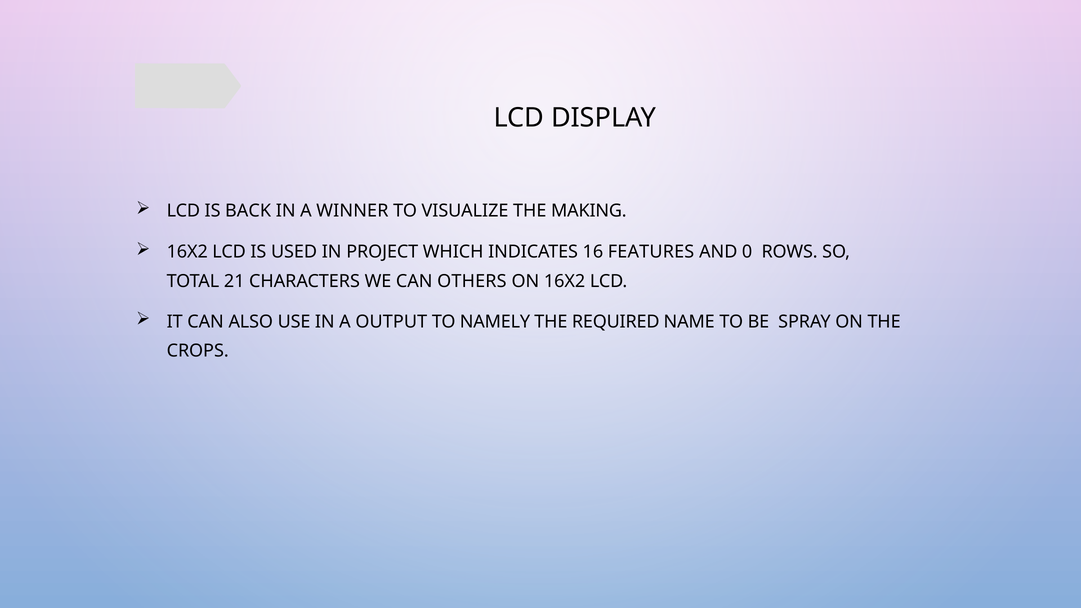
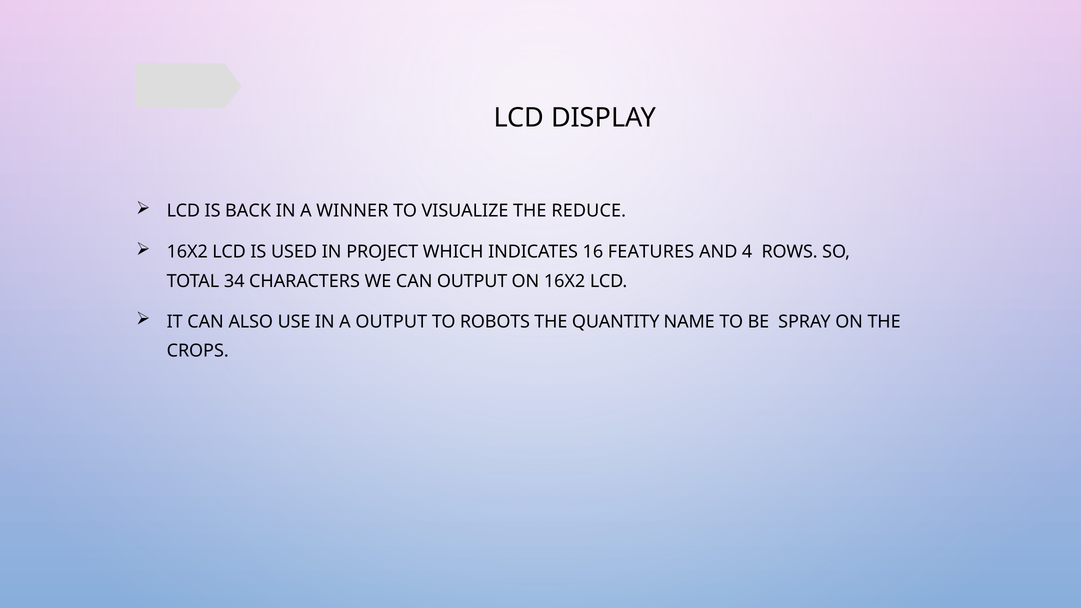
MAKING: MAKING -> REDUCE (589, 211)
0: 0 -> 4 (747, 252)
21: 21 -> 34 (234, 281)
CAN OTHERS: OTHERS -> OUTPUT (472, 281)
NAMELY: NAMELY -> ROBOTS (495, 322)
REQUIRED: REQUIRED -> QUANTITY (616, 322)
